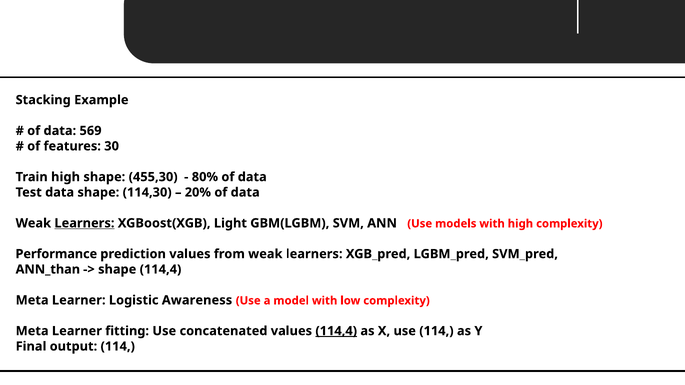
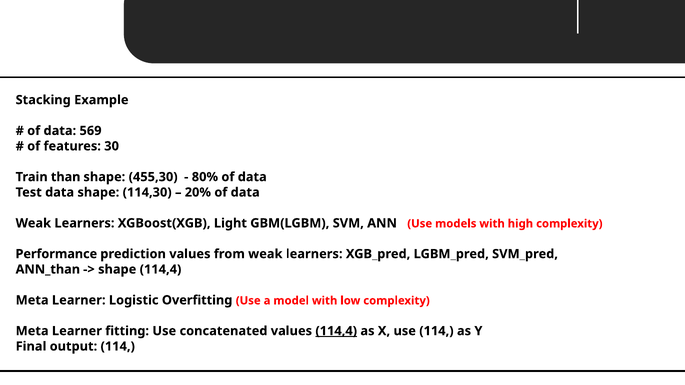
Train high: high -> than (66, 177)
Learners underline: present -> none (84, 223)
Awareness: Awareness -> Overfitting (197, 300)
